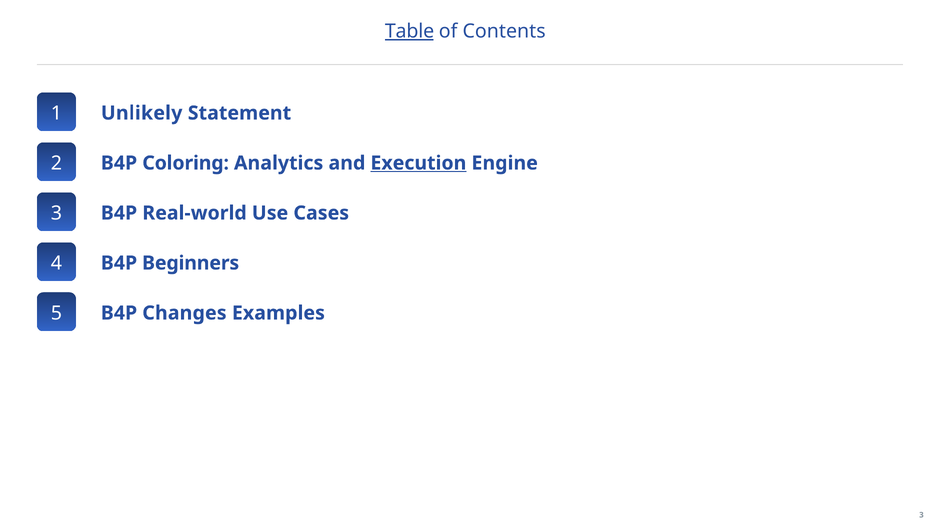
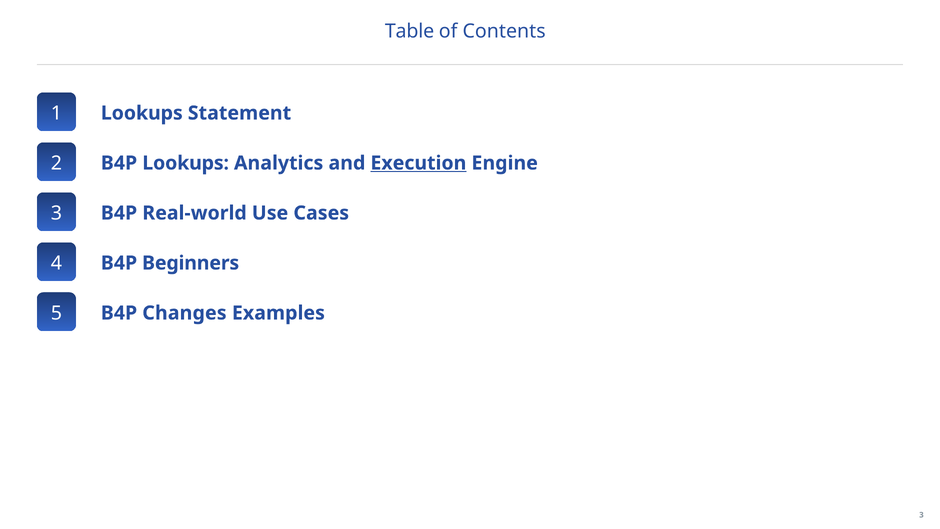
Table underline: present -> none (410, 31)
Unlikely: Unlikely -> Lookups (142, 113)
B4P Coloring: Coloring -> Lookups (186, 163)
